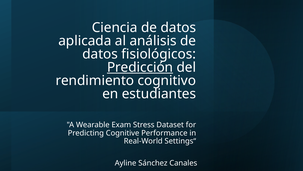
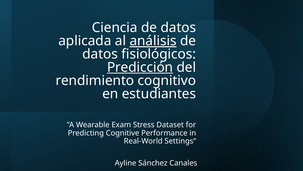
análisis underline: none -> present (153, 41)
